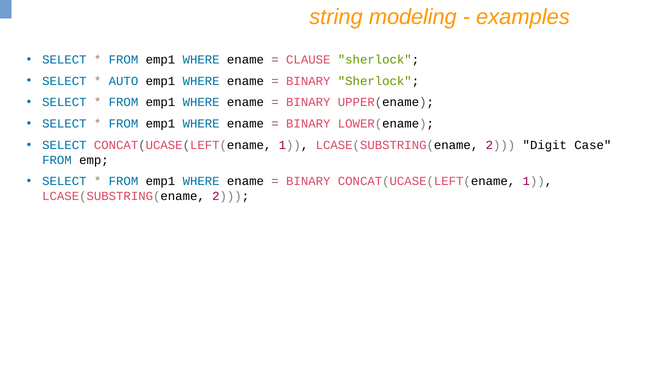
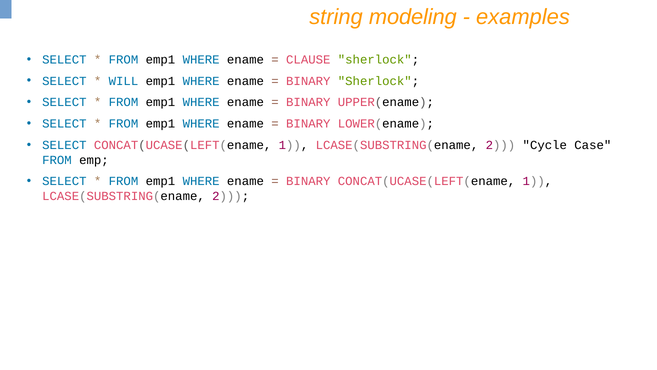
AUTO: AUTO -> WILL (123, 81)
Digit: Digit -> Cycle (545, 145)
